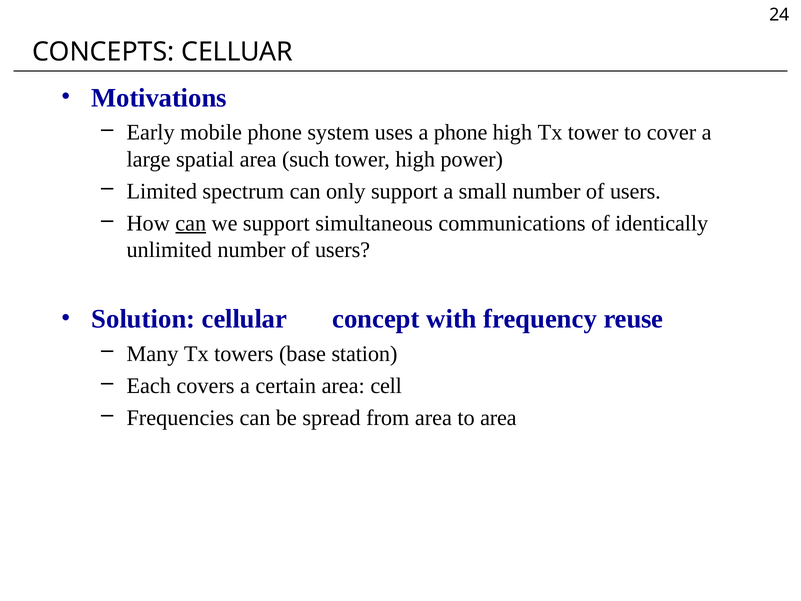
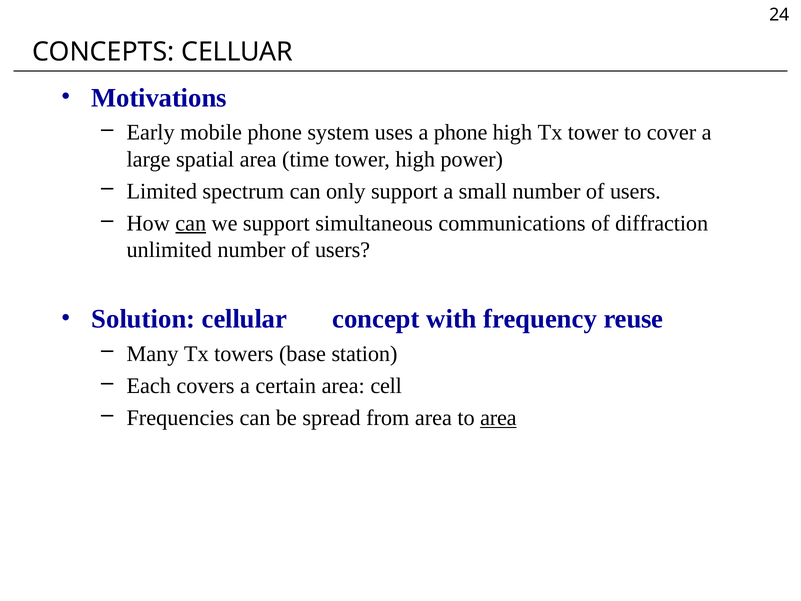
such: such -> time (306, 159)
identically: identically -> diffraction (662, 223)
area underline: none -> present (498, 418)
